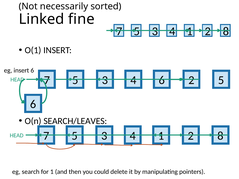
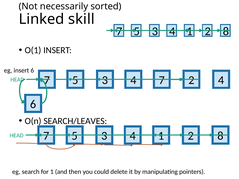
fine: fine -> skill (81, 19)
3 6: 6 -> 7 (162, 80)
5 5: 5 -> 4 (221, 80)
